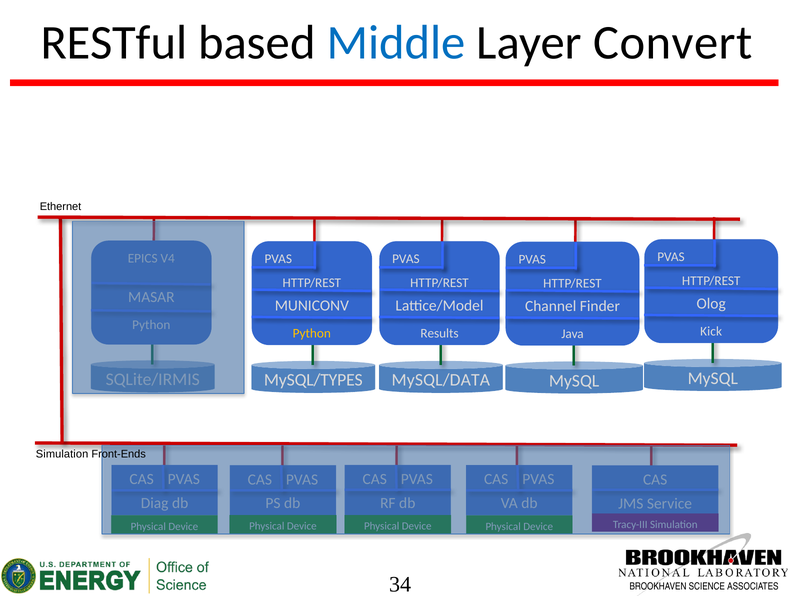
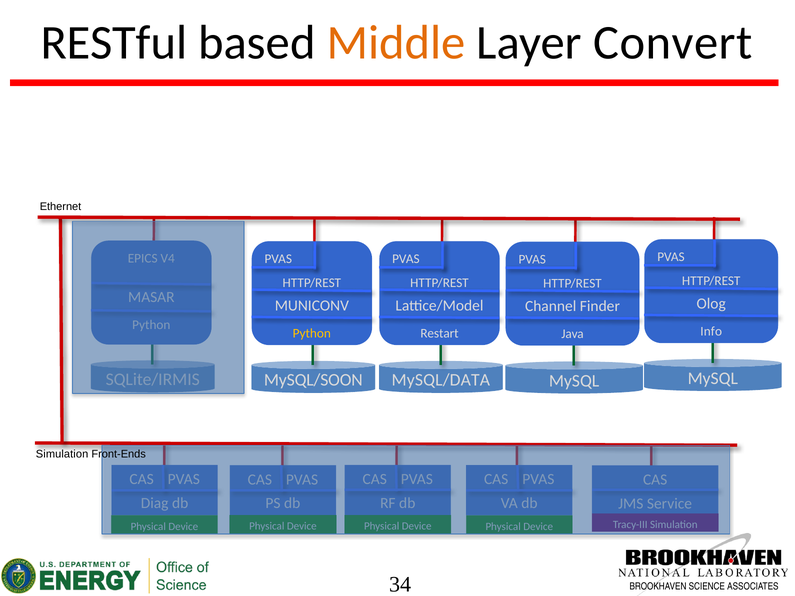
Middle colour: blue -> orange (396, 43)
Kick: Kick -> Info (711, 331)
Results: Results -> Restart (439, 333)
MySQL/TYPES: MySQL/TYPES -> MySQL/SOON (313, 380)
